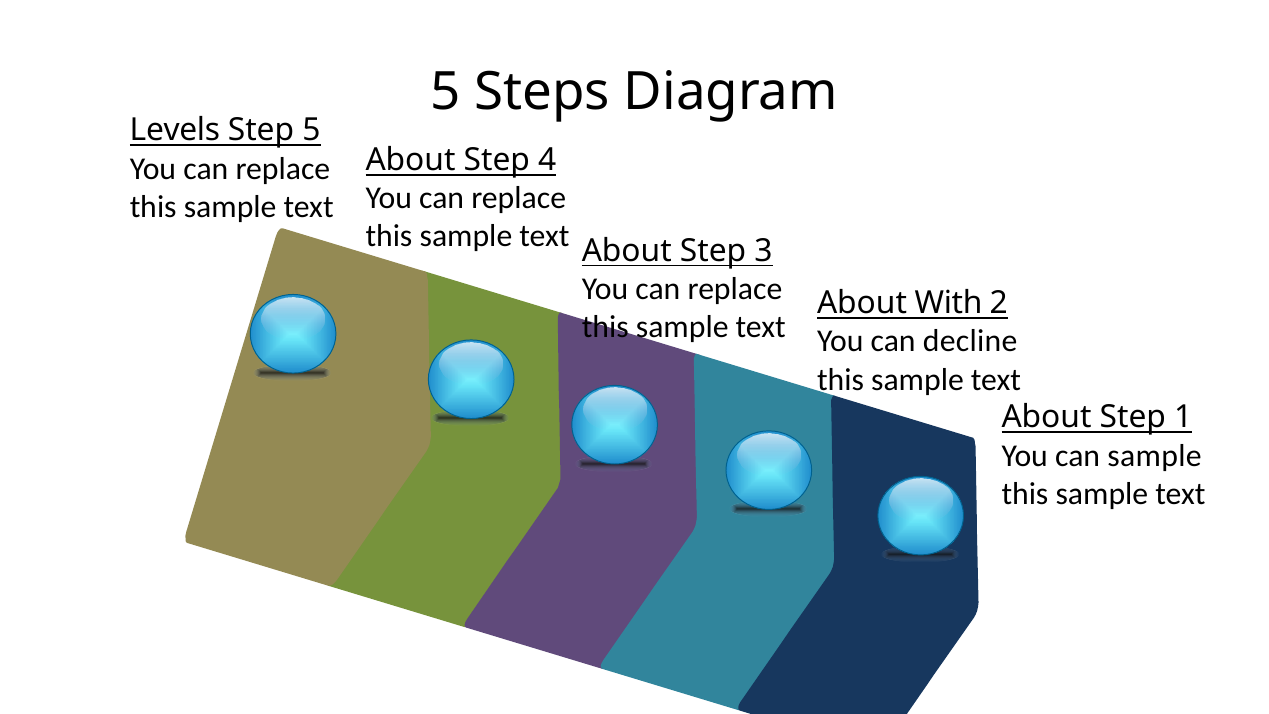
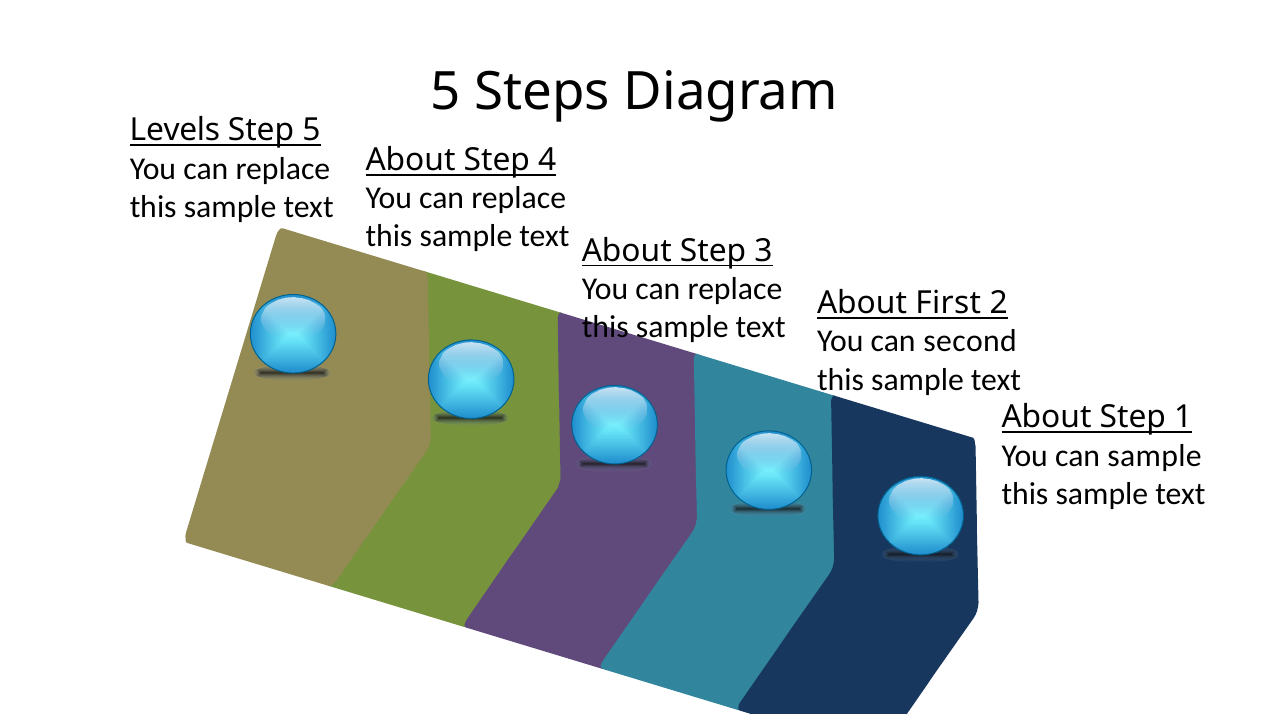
With: With -> First (948, 303)
decline: decline -> second (970, 341)
